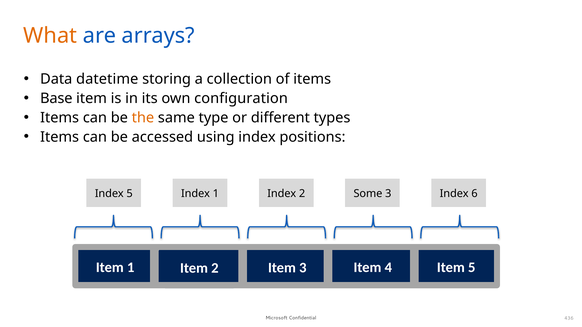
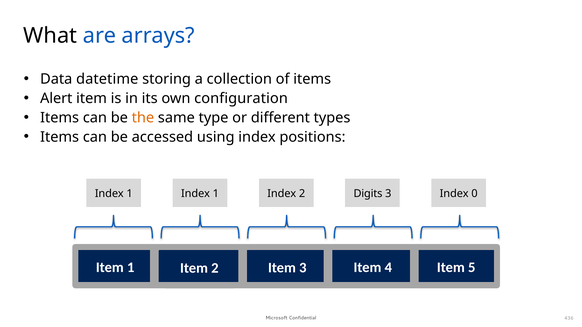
What colour: orange -> black (50, 36)
Base: Base -> Alert (56, 99)
5: 5 -> 1 (130, 194)
Some: Some -> Digits (368, 194)
6: 6 -> 0 (474, 194)
